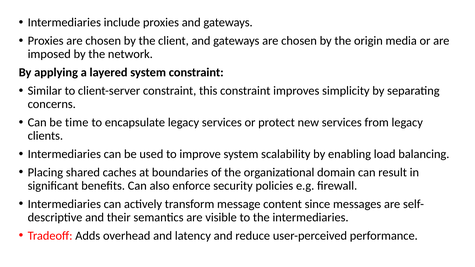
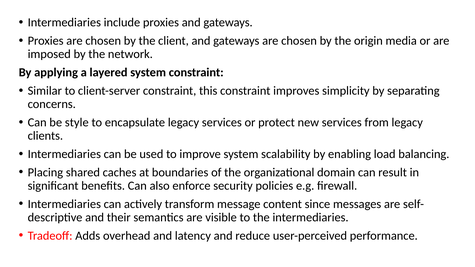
time: time -> style (77, 122)
